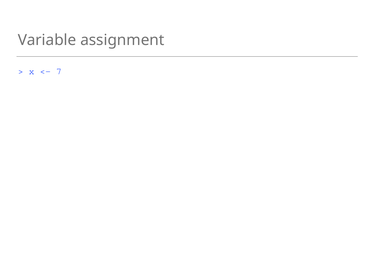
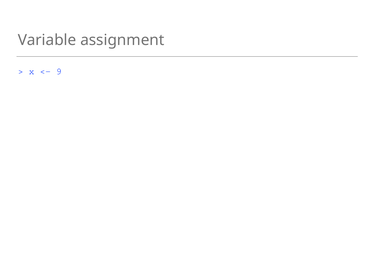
7: 7 -> 9 (59, 71)
